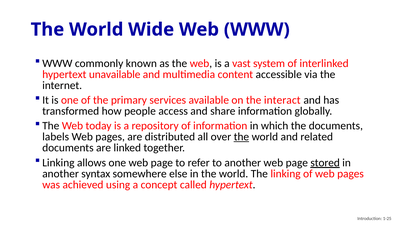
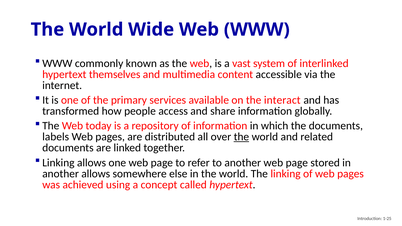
unavailable: unavailable -> themselves (115, 74)
stored underline: present -> none (325, 163)
another syntax: syntax -> allows (96, 174)
